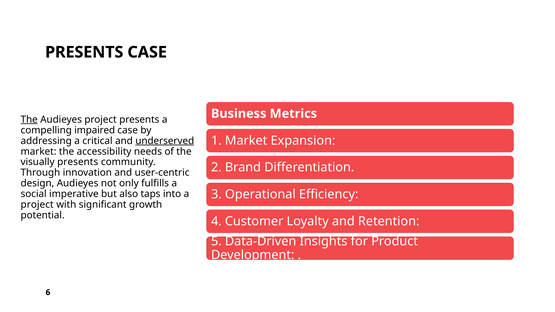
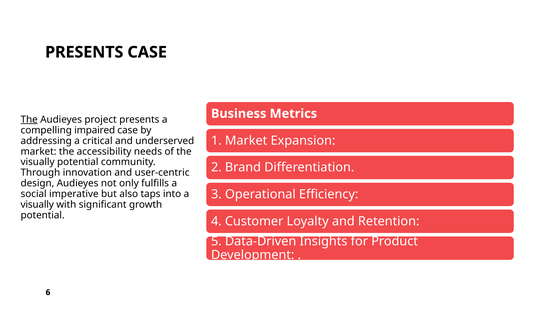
underserved underline: present -> none (165, 141)
visually presents: presents -> potential (78, 162)
project: project -> visually (37, 205)
